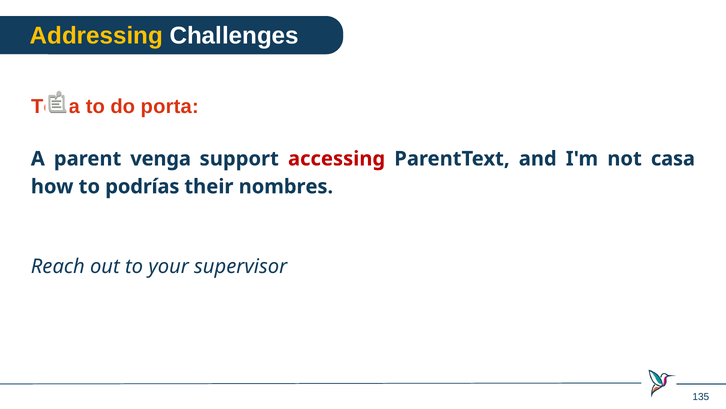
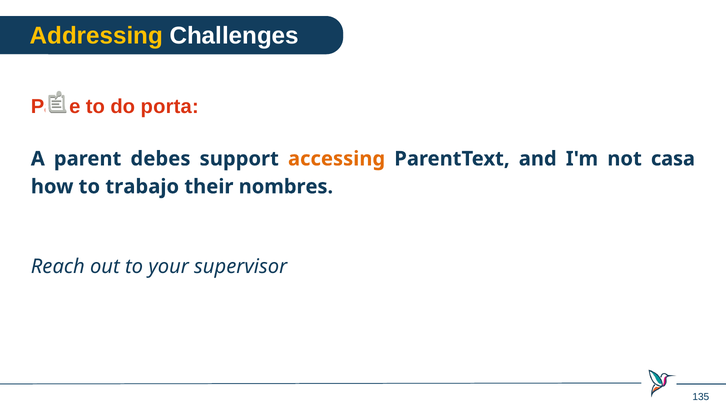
Toda: Toda -> Parte (56, 106)
venga: venga -> debes (160, 159)
accessing colour: red -> orange (337, 159)
podrías: podrías -> trabajo (142, 186)
